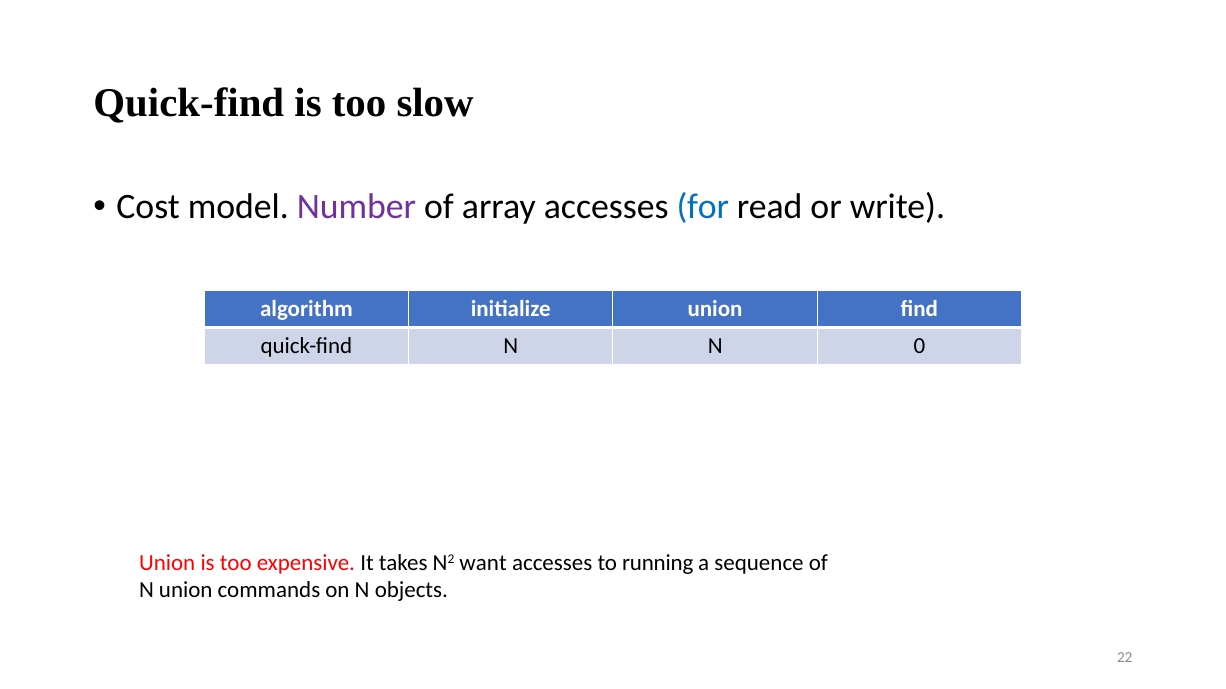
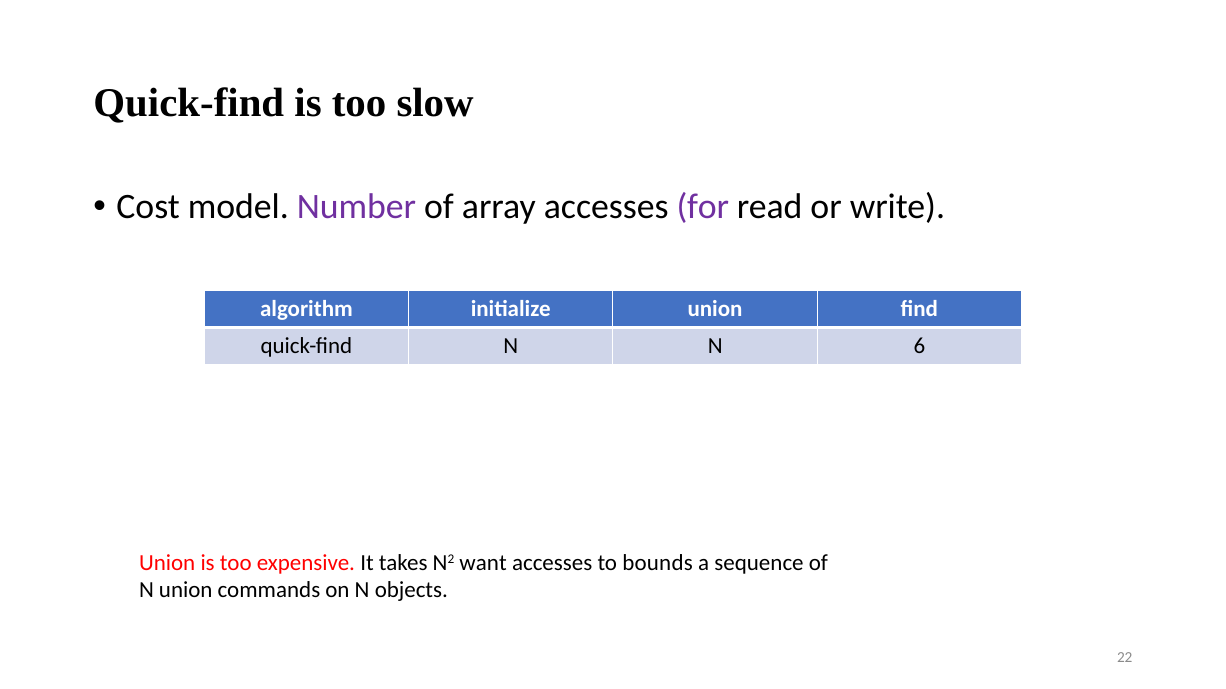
for colour: blue -> purple (703, 207)
0: 0 -> 6 (919, 347)
running: running -> bounds (658, 563)
